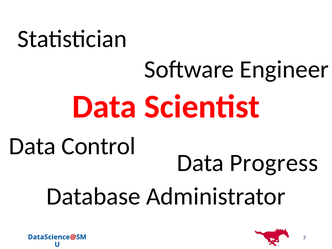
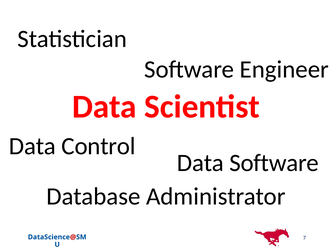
Data Progress: Progress -> Software (274, 163)
